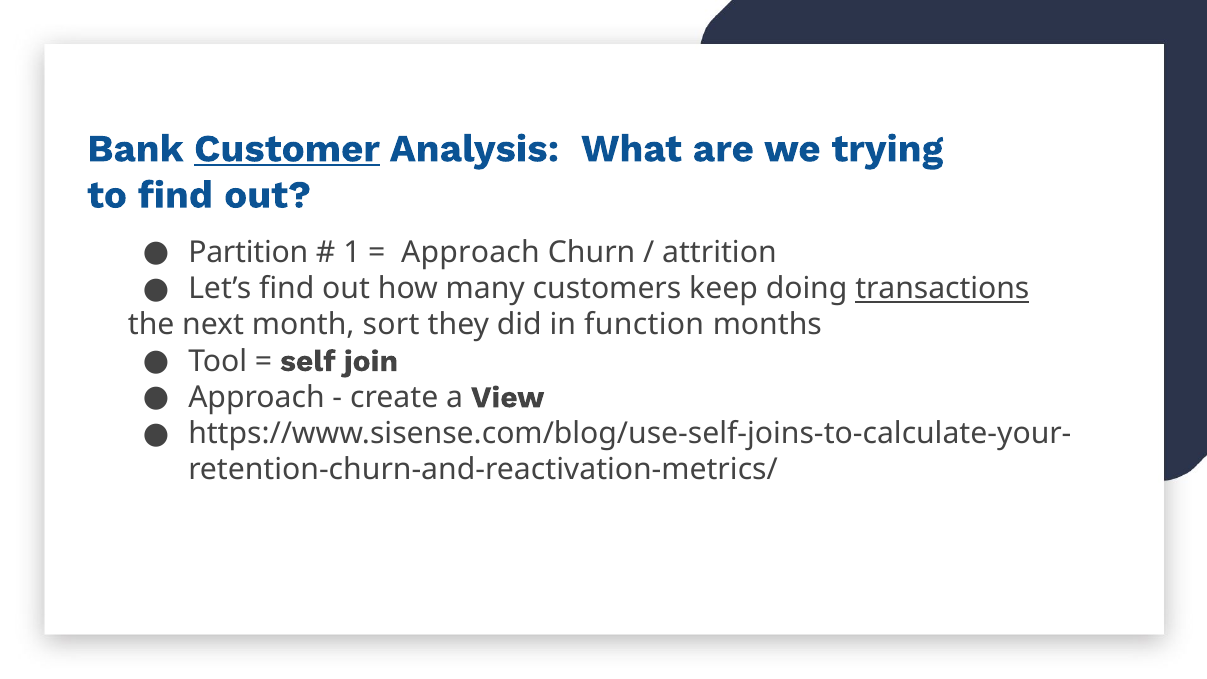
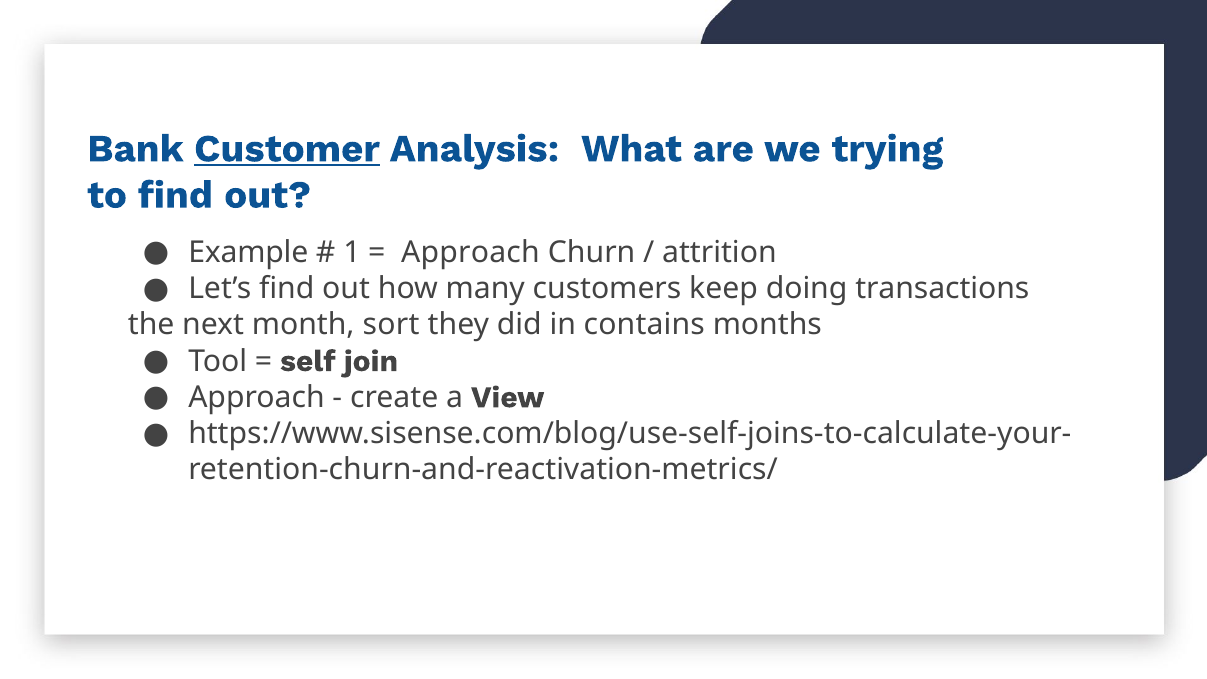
Partition: Partition -> Example (248, 252)
transactions underline: present -> none (942, 289)
function: function -> contains (644, 325)
